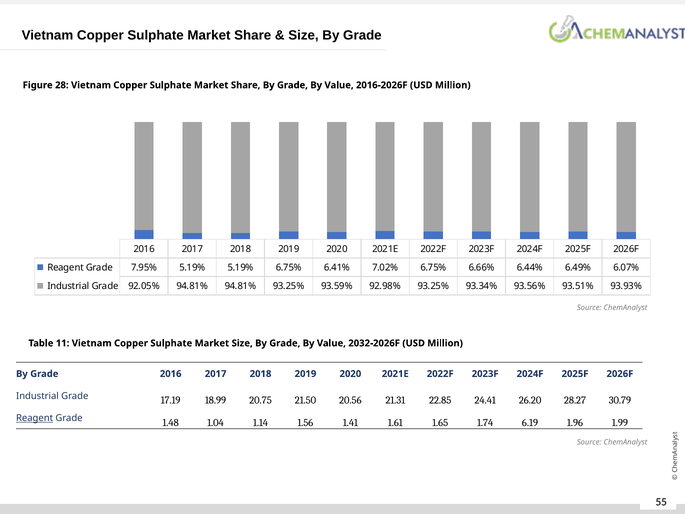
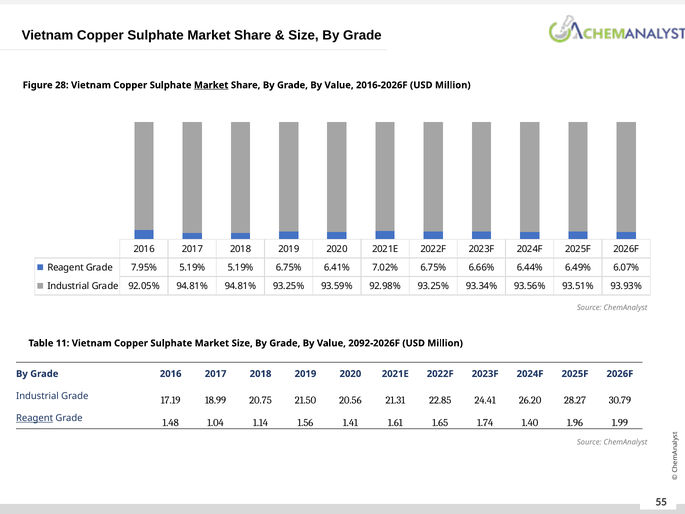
Market underline: none -> present (211, 85)
2032-2026F: 2032-2026F -> 2092-2026F (374, 343)
6.19: 6.19 -> 1.40 (530, 422)
